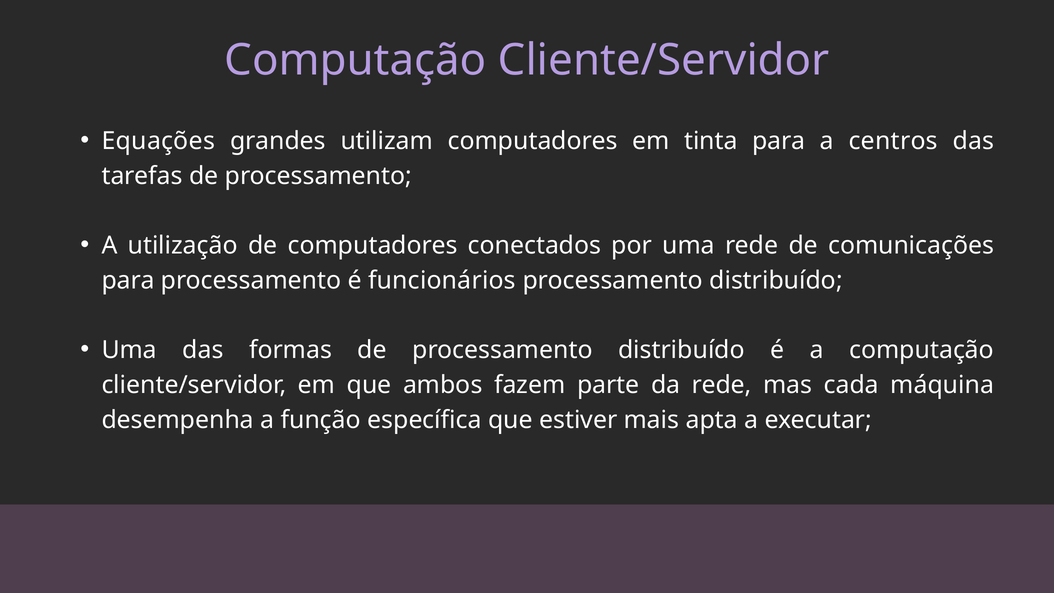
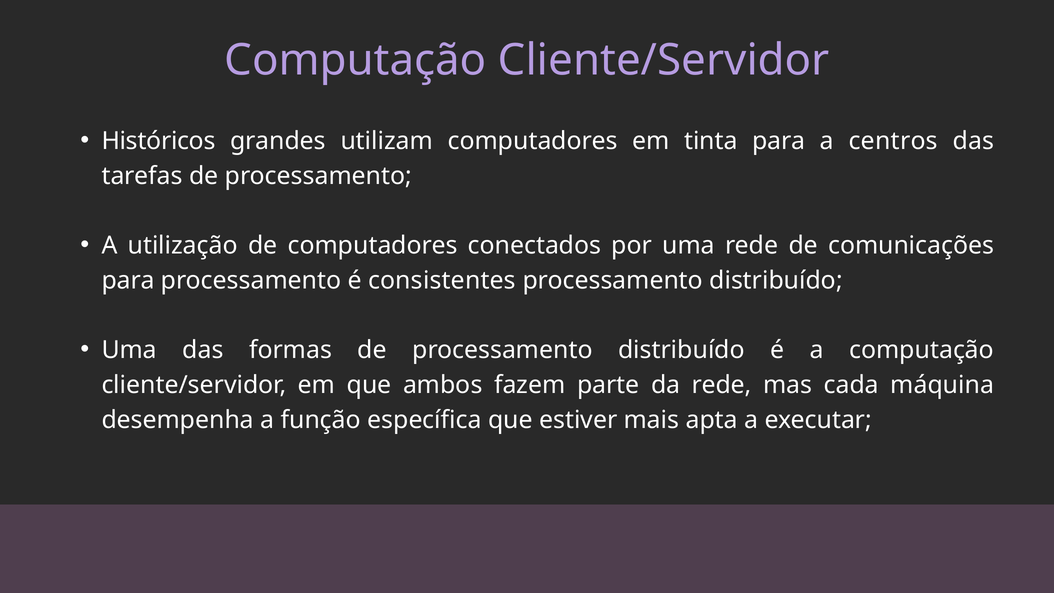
Equações: Equações -> Históricos (159, 141)
funcionários: funcionários -> consistentes (442, 280)
